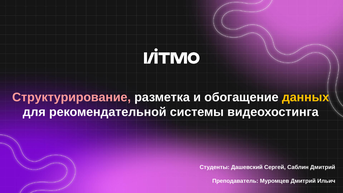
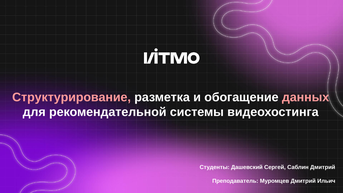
данных colour: yellow -> pink (306, 97)
